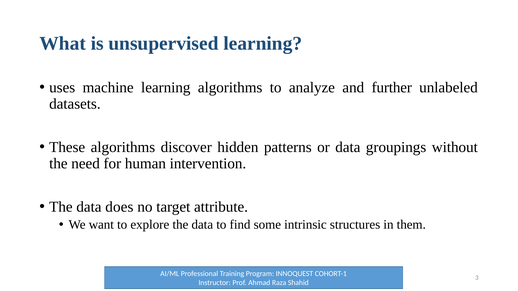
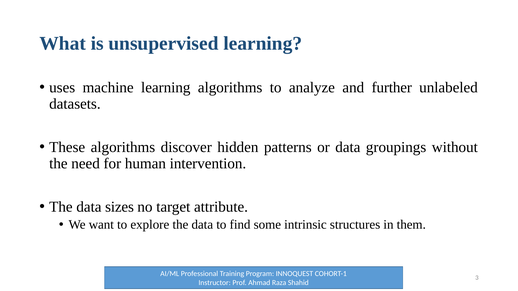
does: does -> sizes (120, 207)
